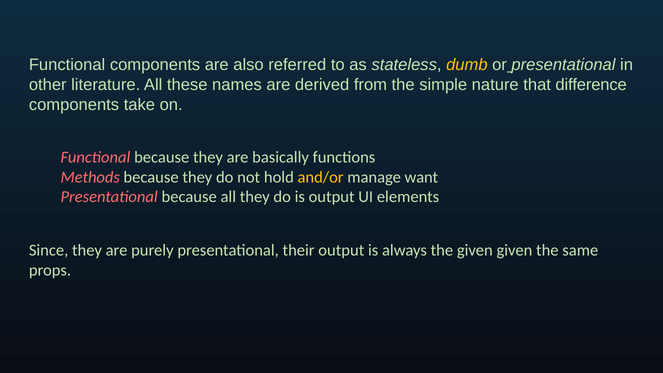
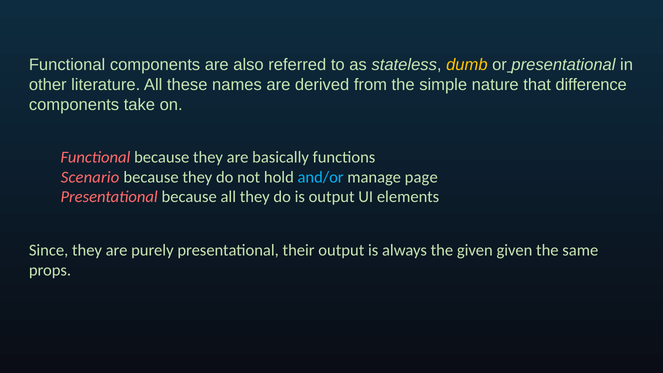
Methods: Methods -> Scenario (90, 177)
and/or colour: yellow -> light blue (321, 177)
want: want -> page (421, 177)
